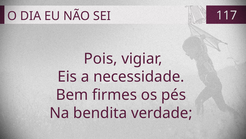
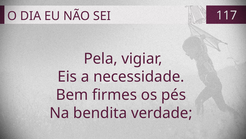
Pois: Pois -> Pela (101, 58)
